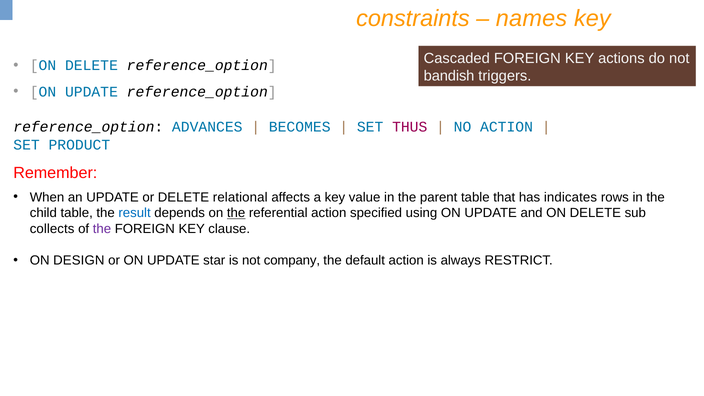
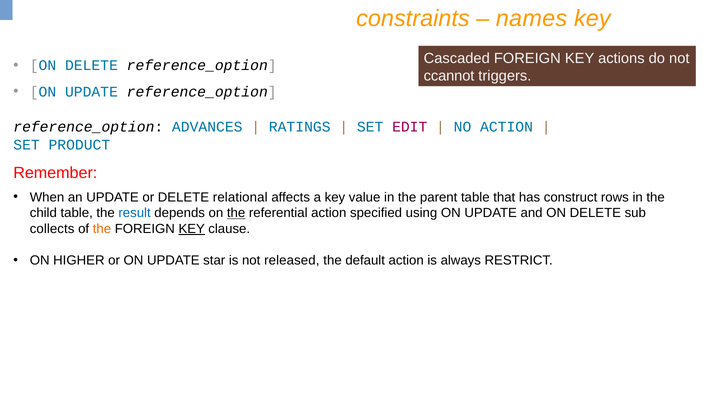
bandish: bandish -> ccannot (449, 76)
BECOMES: BECOMES -> RATINGS (300, 127)
THUS: THUS -> EDIT (410, 127)
indicates: indicates -> construct (571, 197)
the colour: purple -> orange (102, 229)
KEY underline: none -> present (192, 229)
DESIGN: DESIGN -> HIGHER (79, 261)
company: company -> released (292, 261)
